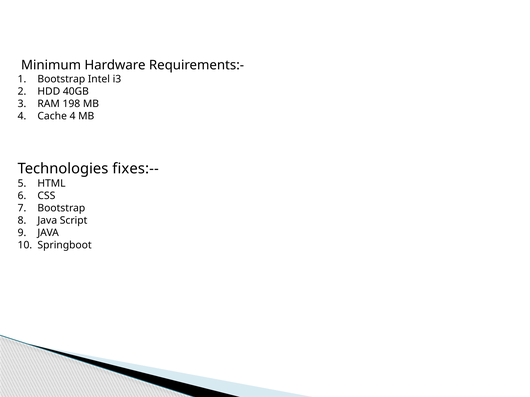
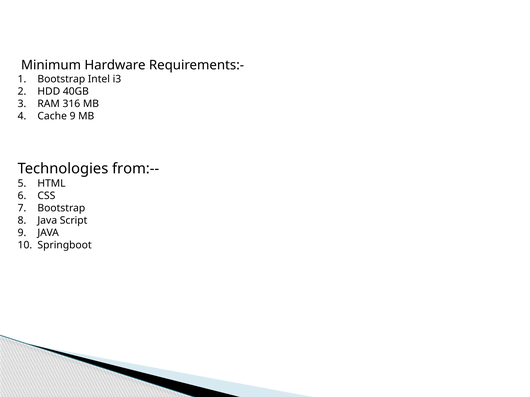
198: 198 -> 316 (71, 104)
Cache 4: 4 -> 9 (73, 116)
fixes:--: fixes:-- -> from:-- (136, 169)
